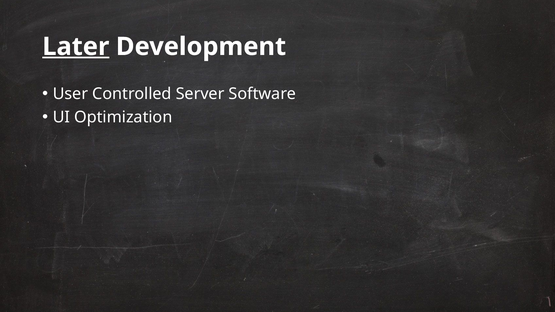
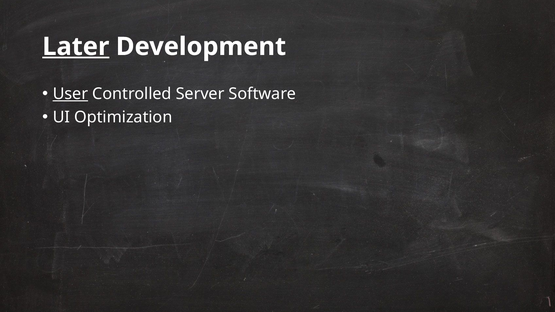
User underline: none -> present (70, 94)
